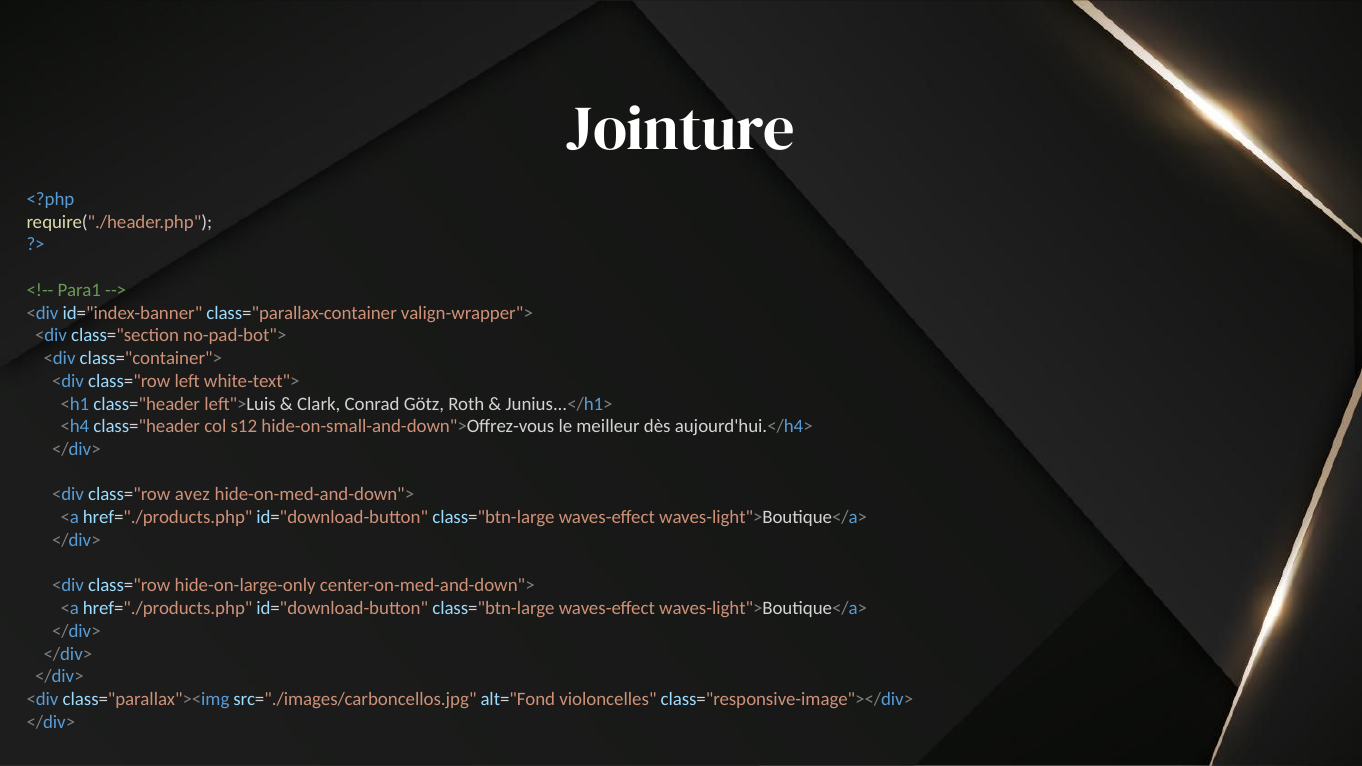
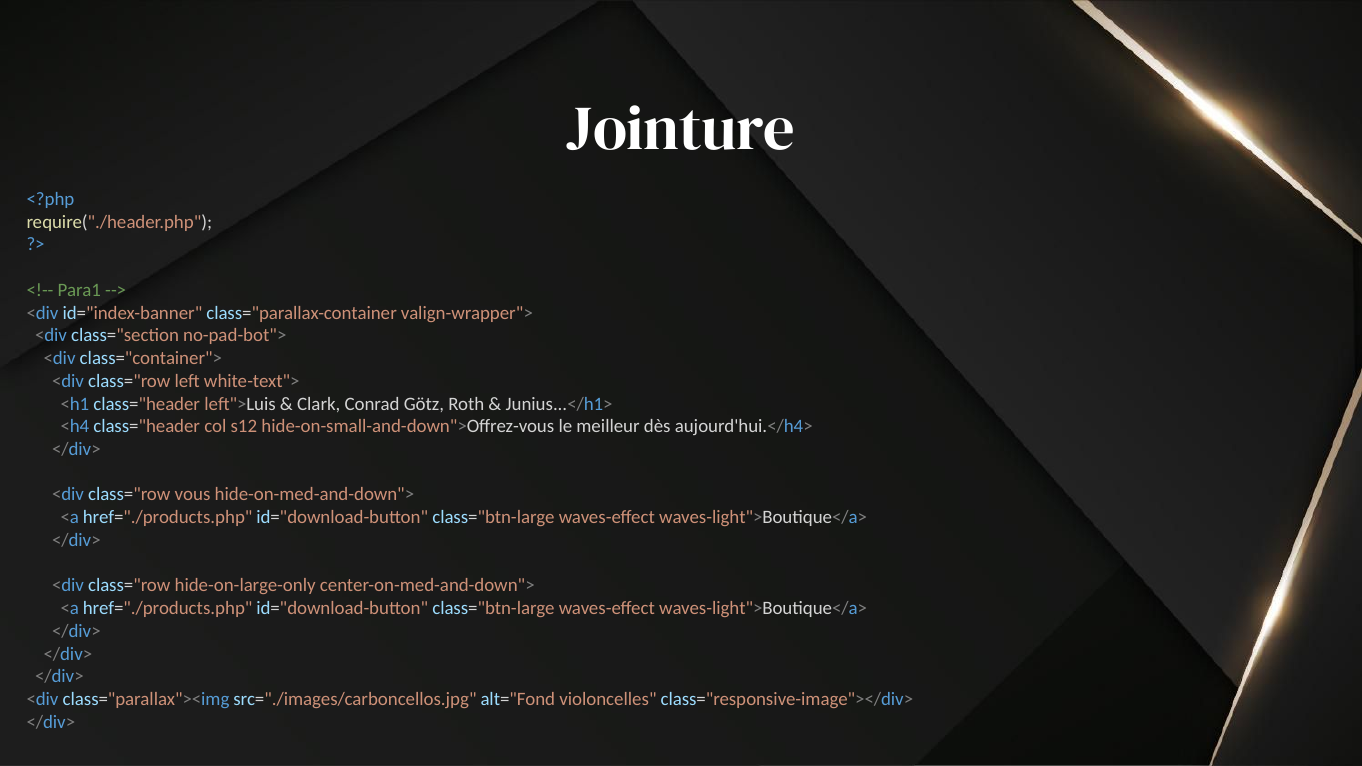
avez: avez -> vous (193, 495)
